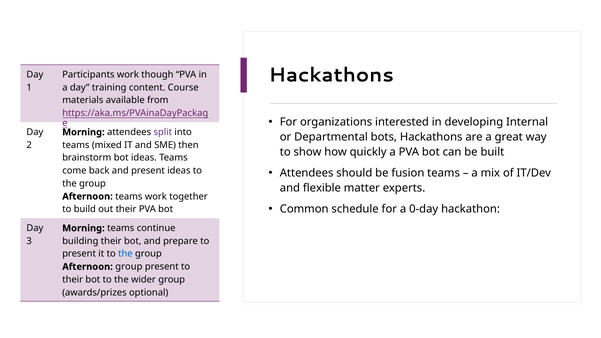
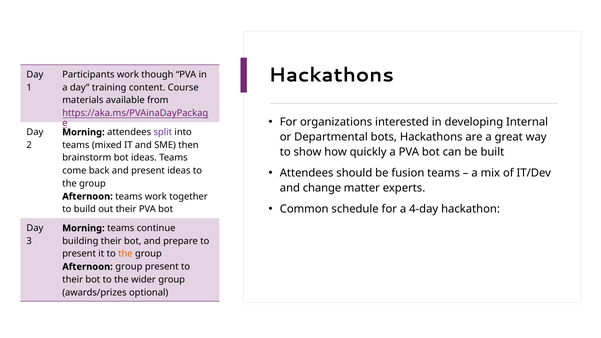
flexible: flexible -> change (322, 188)
0-day: 0-day -> 4-day (424, 209)
the colour: blue -> orange (125, 254)
